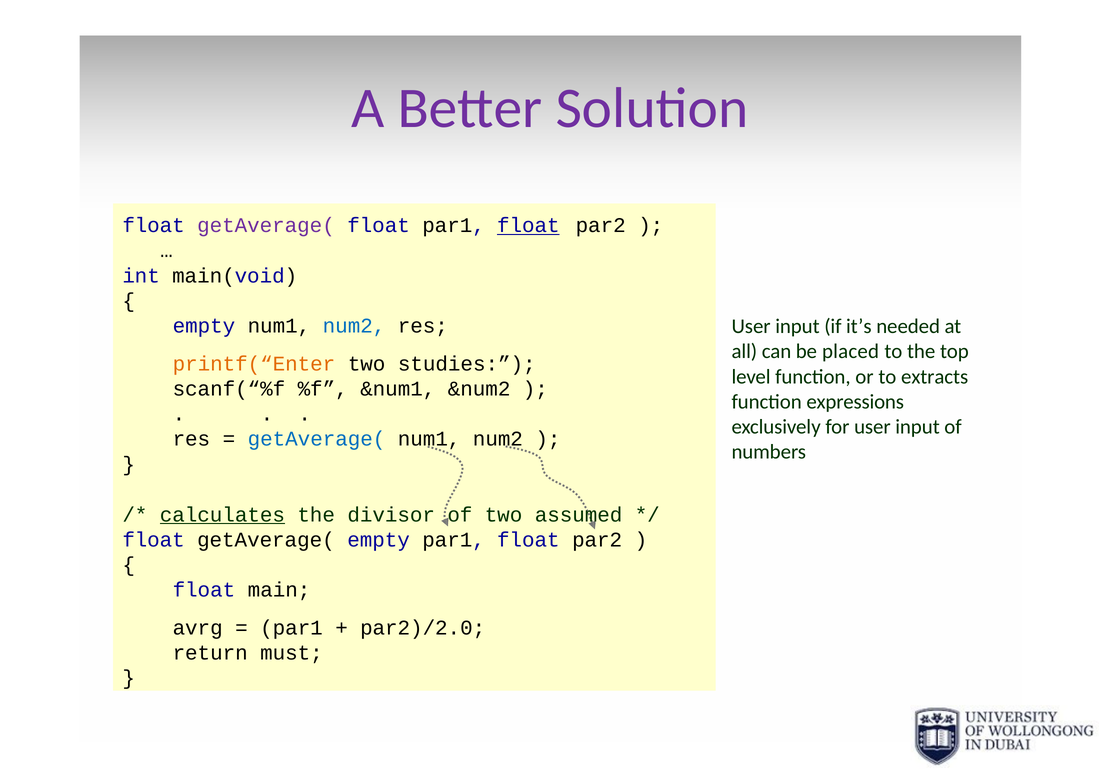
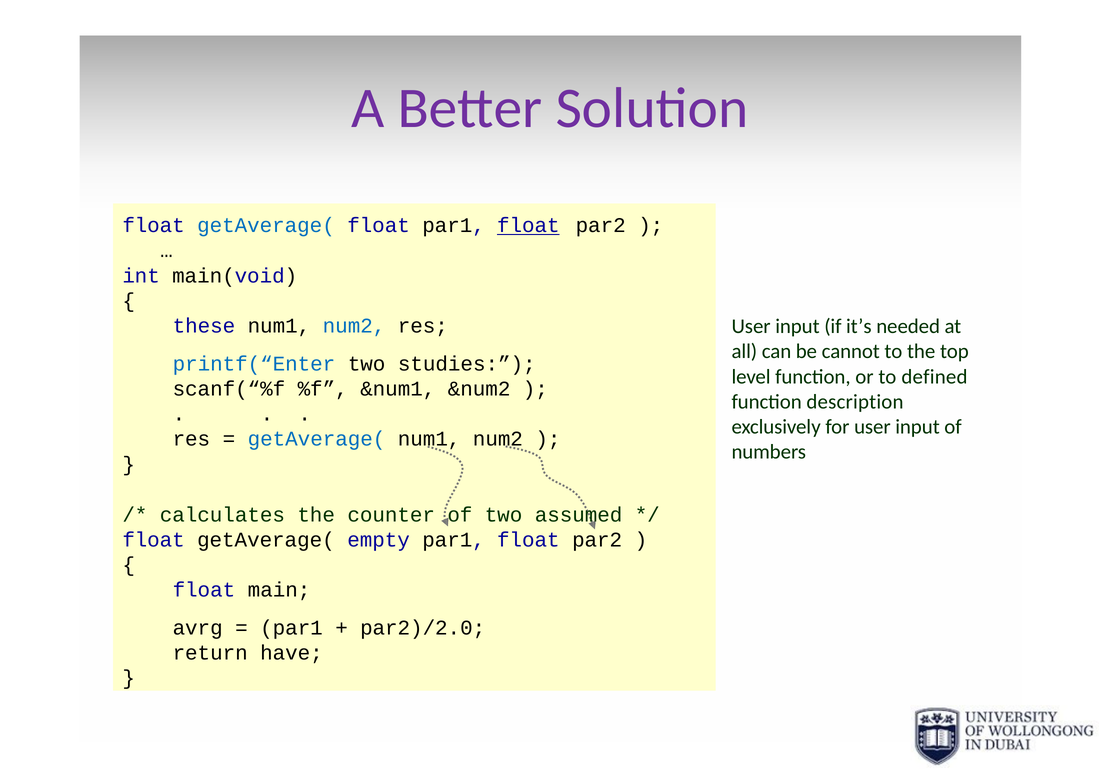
getAverage( colour: purple -> blue (266, 226)
empty: empty -> these (204, 326)
placed: placed -> cannot (851, 352)
printf(“Enter colour: orange -> blue (254, 364)
extracts: extracts -> defined (934, 377)
expressions: expressions -> description (855, 402)
calculates underline: present -> none (222, 515)
divisor: divisor -> counter (391, 515)
must: must -> have (291, 653)
